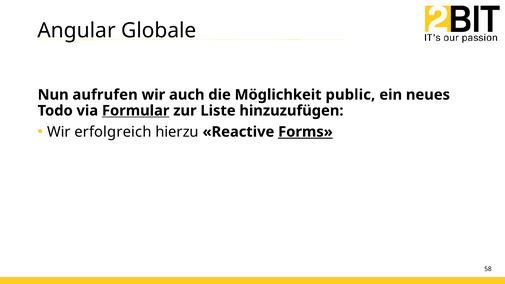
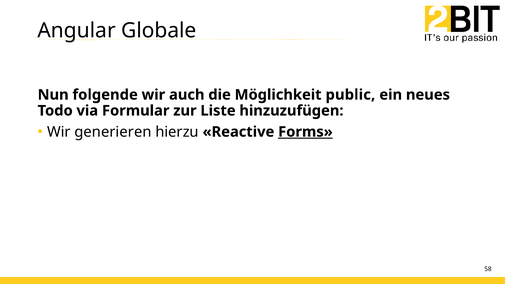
aufrufen: aufrufen -> folgende (105, 95)
Formular underline: present -> none (136, 111)
erfolgreich: erfolgreich -> generieren (113, 132)
